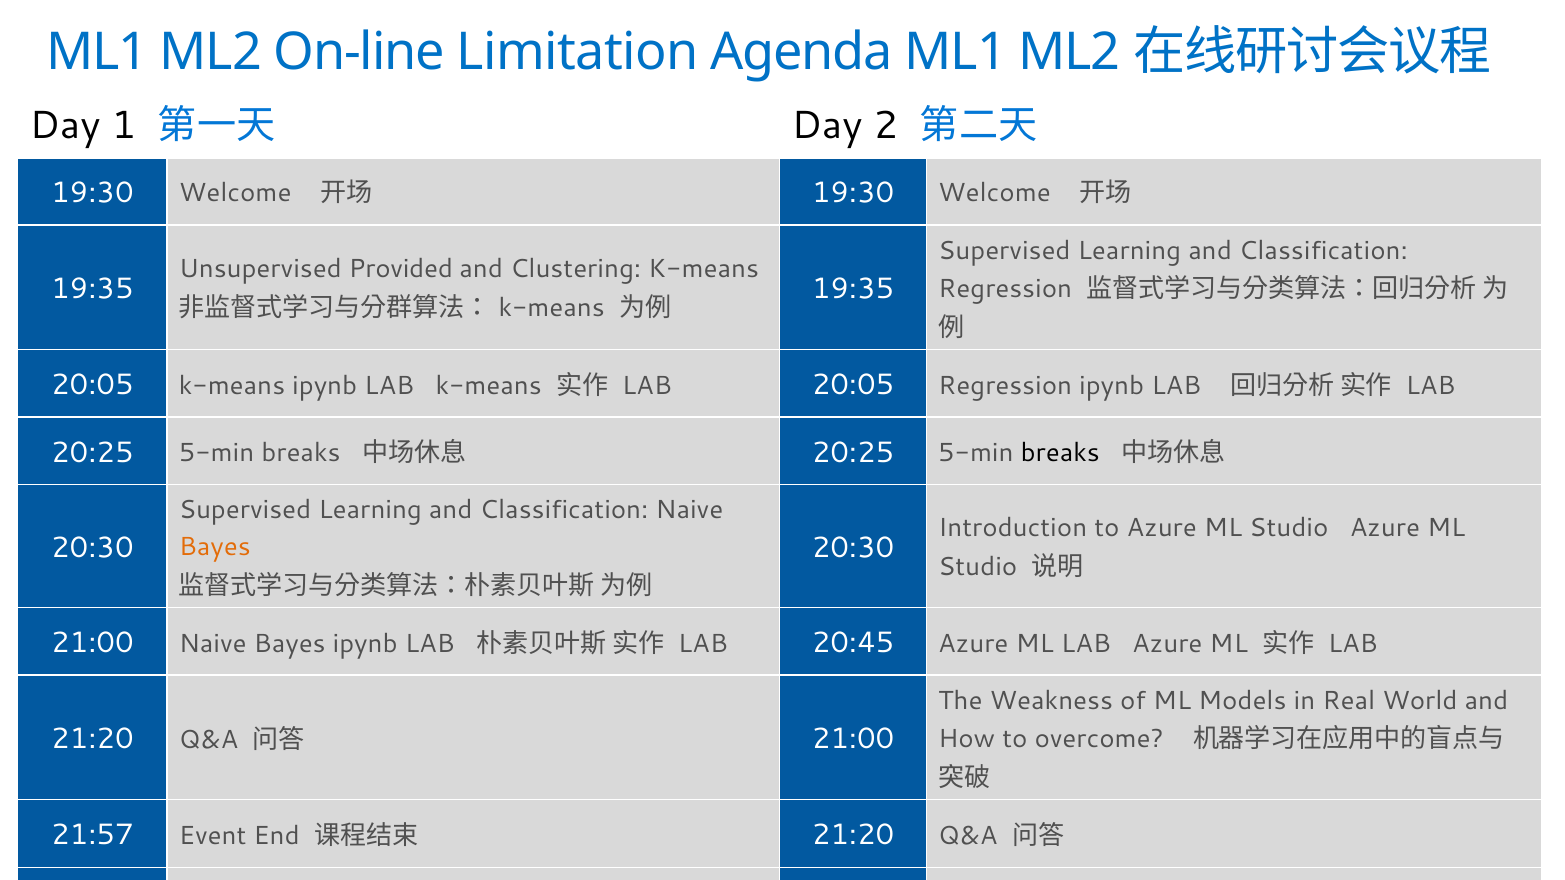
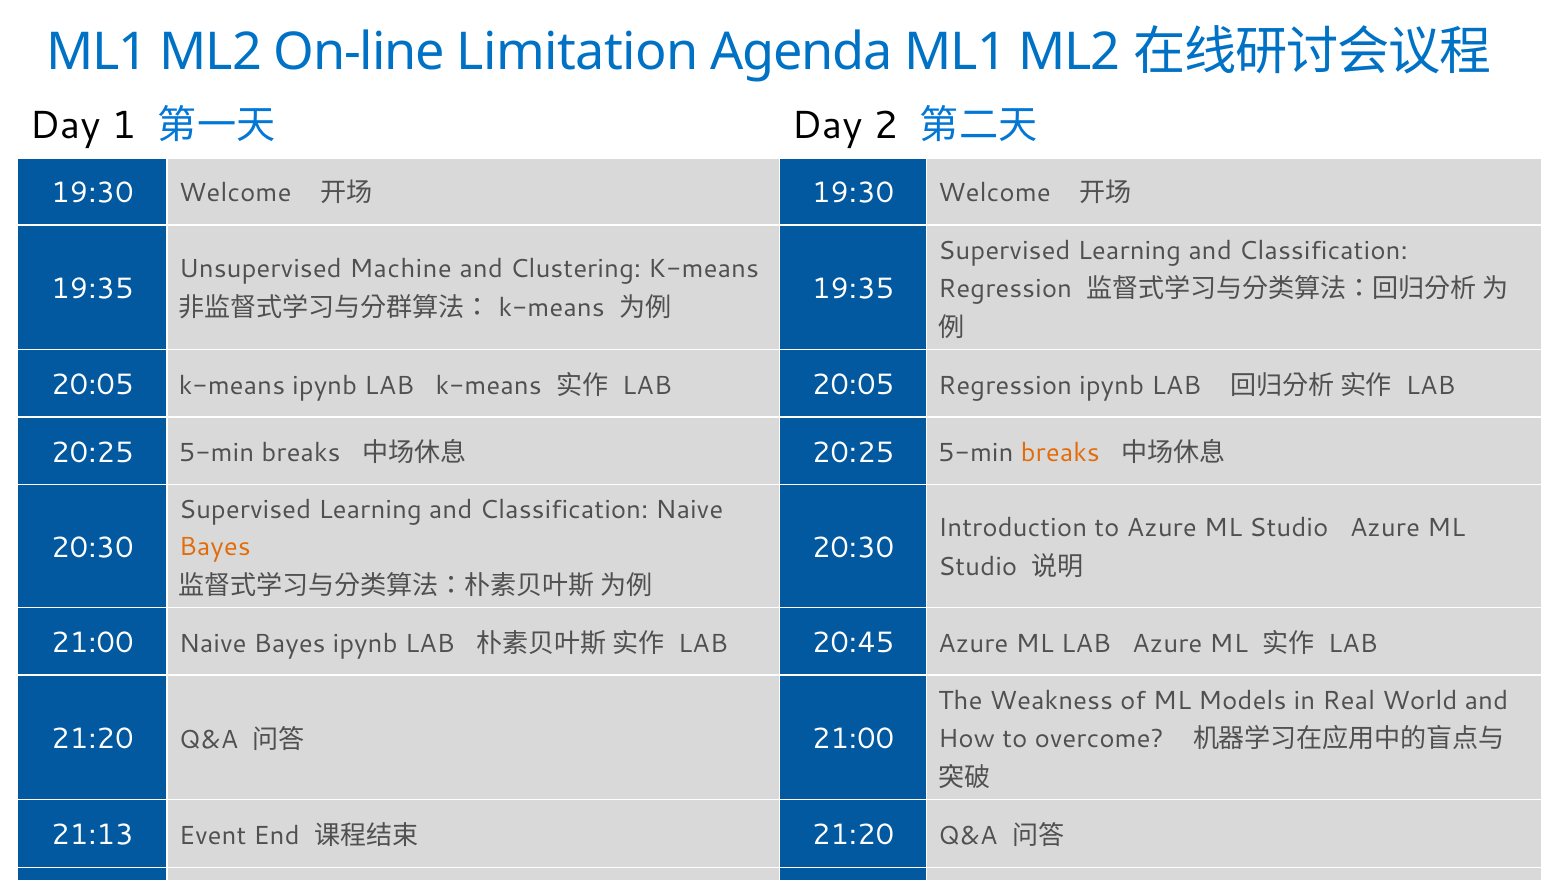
Provided: Provided -> Machine (401, 269)
breaks colour: black -> orange (1060, 453)
21:57: 21:57 -> 21:13 (92, 835)
